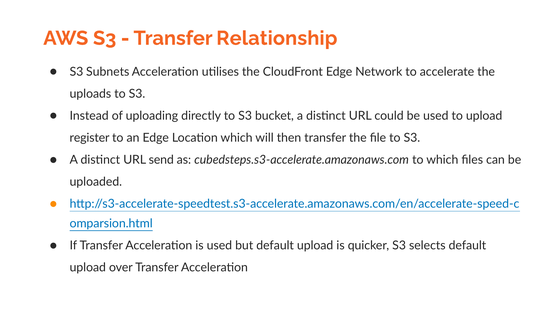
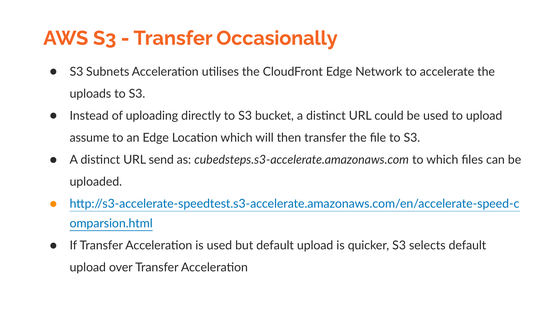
Relationship: Relationship -> Occasionally (277, 38)
register: register -> assume (89, 138)
